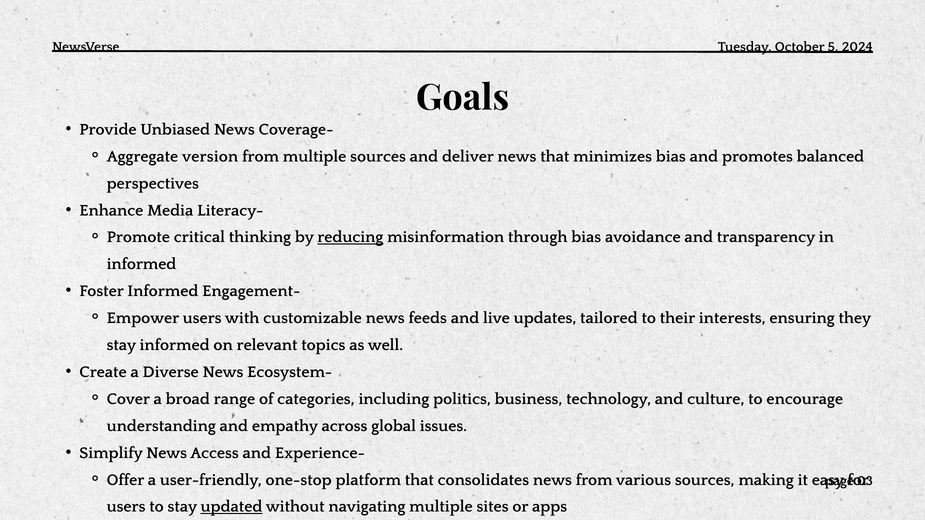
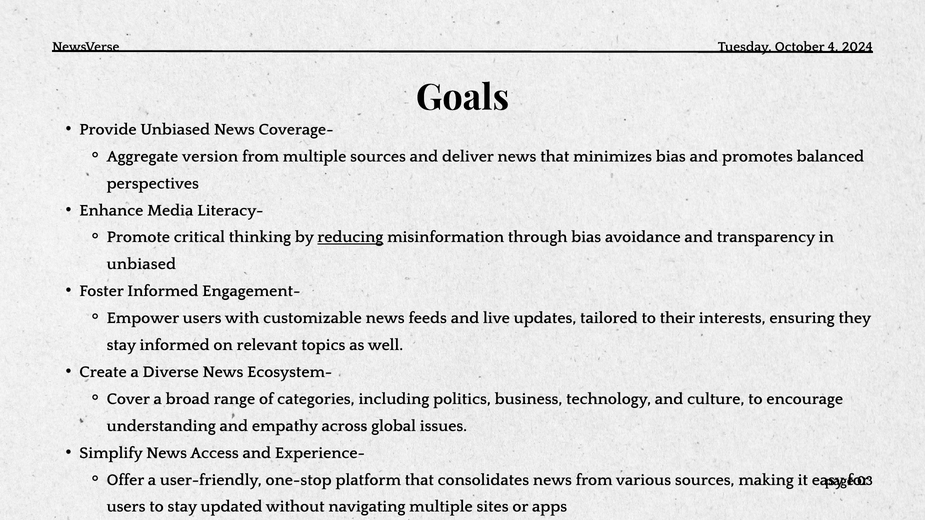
5: 5 -> 4 (833, 47)
informed: informed -> unbiased (141, 264)
updated underline: present -> none (231, 507)
